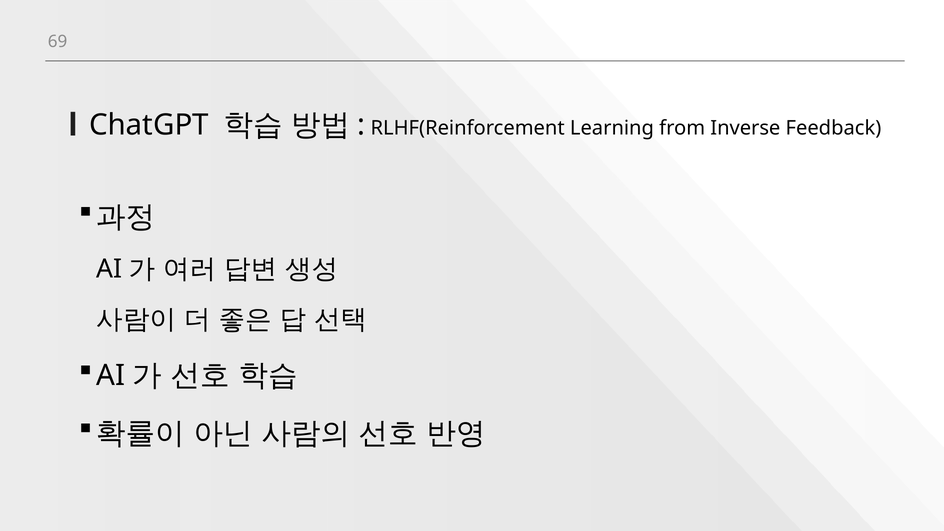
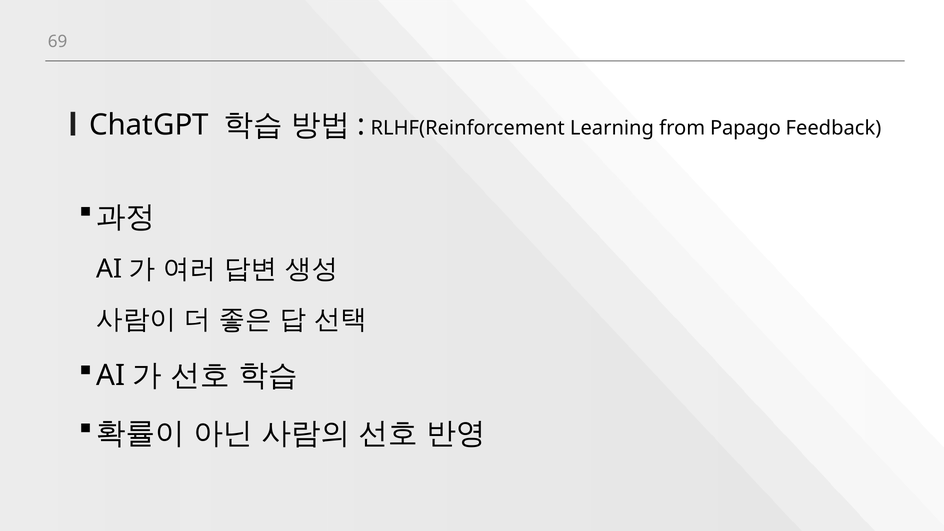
Inverse: Inverse -> Papago (745, 128)
